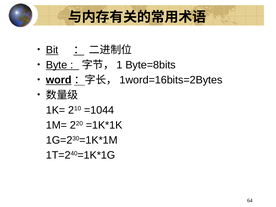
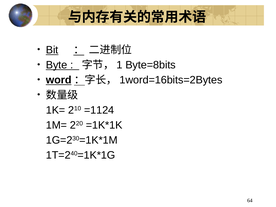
=1044: =1044 -> =1124 (99, 110)
